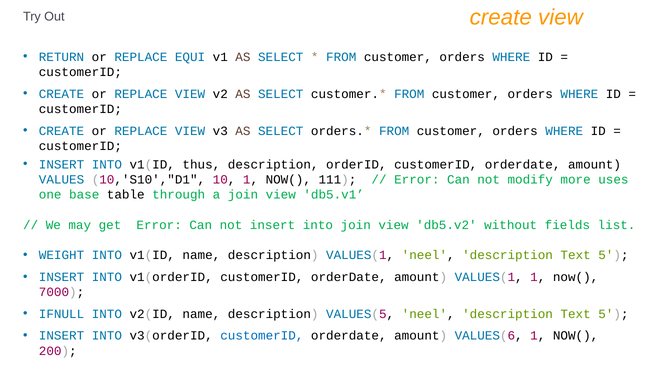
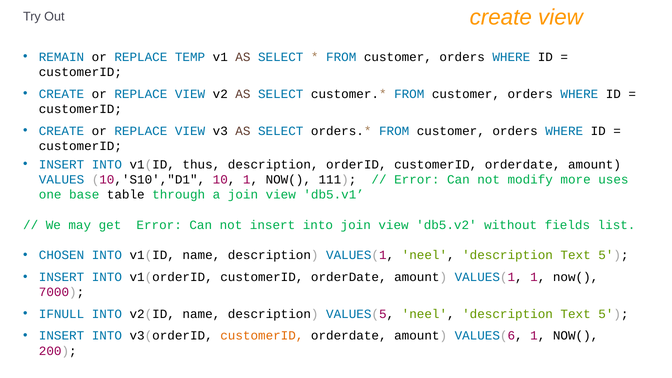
RETURN: RETURN -> REMAIN (61, 57)
EQUI: EQUI -> TEMP (190, 57)
WEIGHT: WEIGHT -> CHOSEN (62, 255)
customerID colour: blue -> orange (262, 336)
